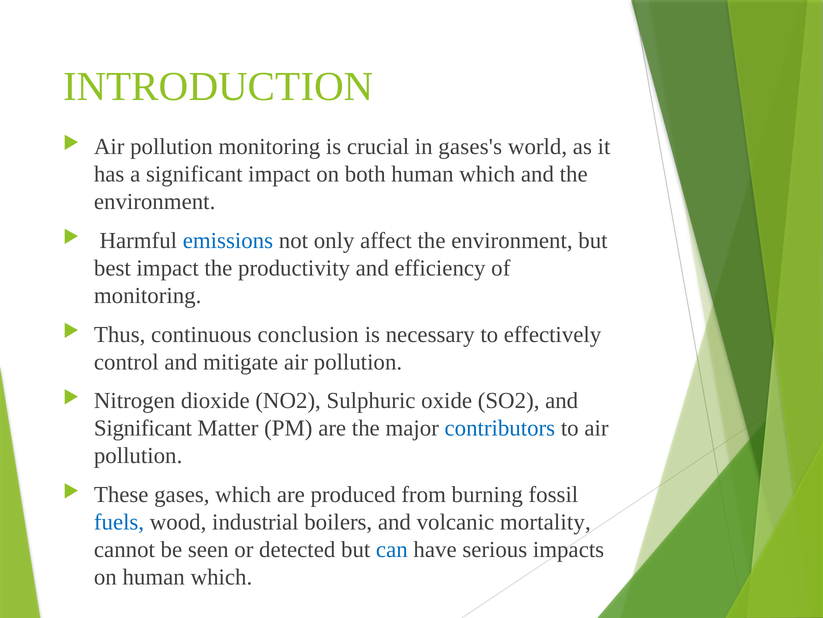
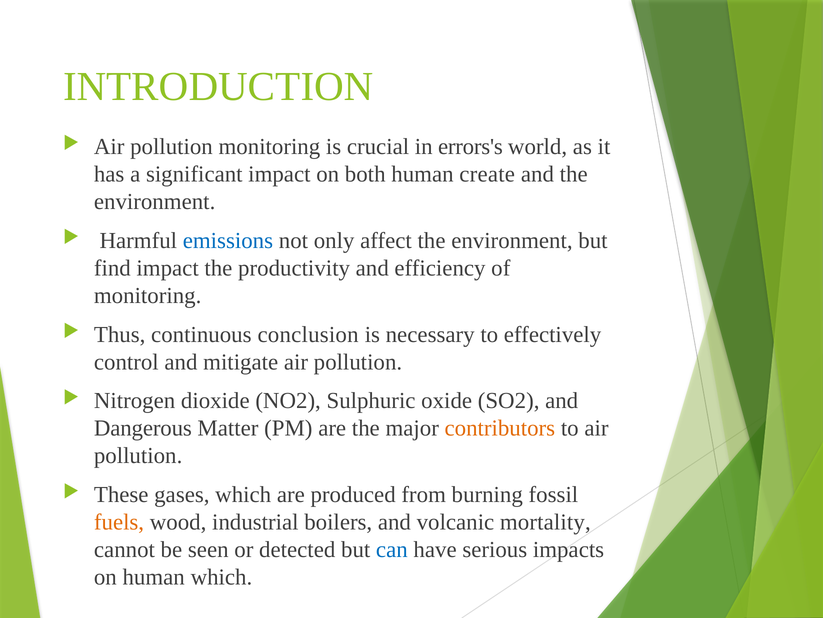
gases's: gases's -> errors's (470, 147)
both human which: which -> create (487, 174)
best: best -> find (112, 268)
Significant: Significant -> Dangerous (143, 428)
contributors colour: blue -> orange (500, 428)
fuels colour: blue -> orange (119, 522)
